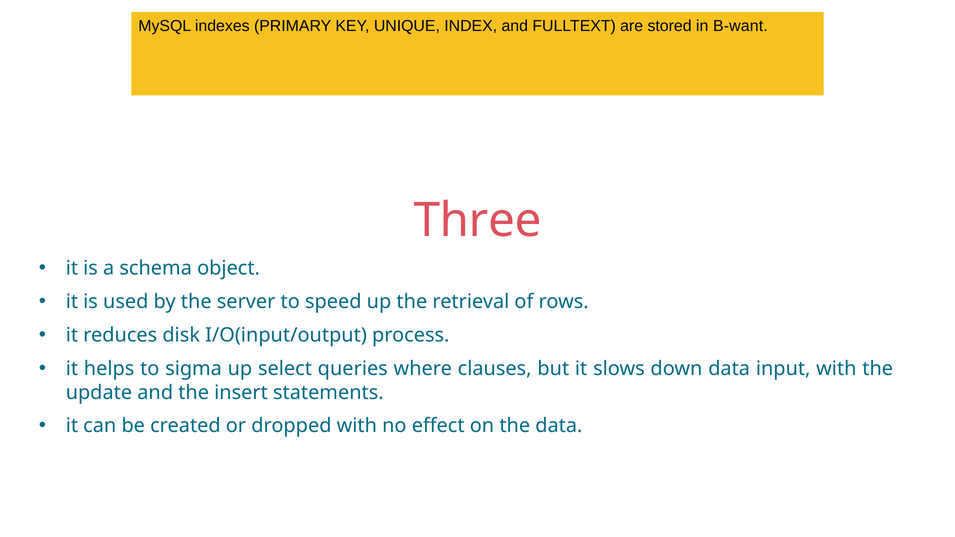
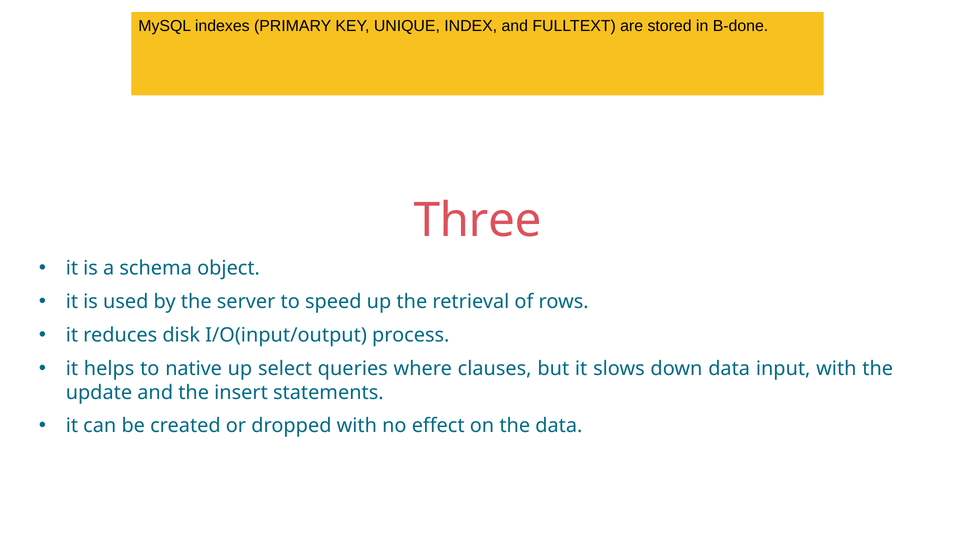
B-want: B-want -> B-done (741, 26)
sigma: sigma -> native (194, 369)
